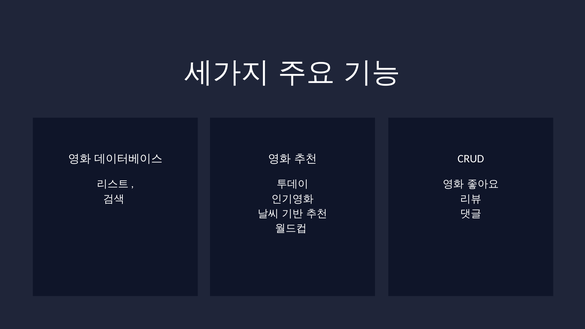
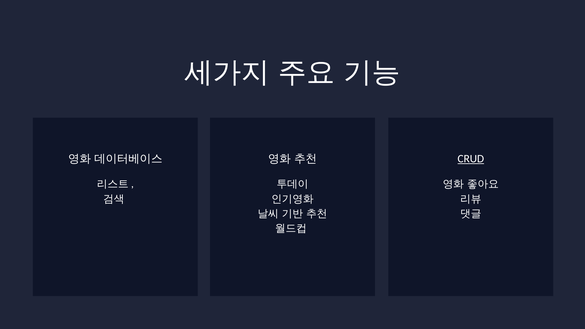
CRUD underline: none -> present (471, 159)
